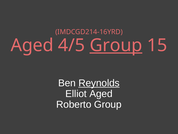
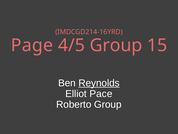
Aged: Aged -> Page (32, 45)
Group underline: present -> none (116, 45)
Elliot Aged: Aged -> Pace (101, 93)
